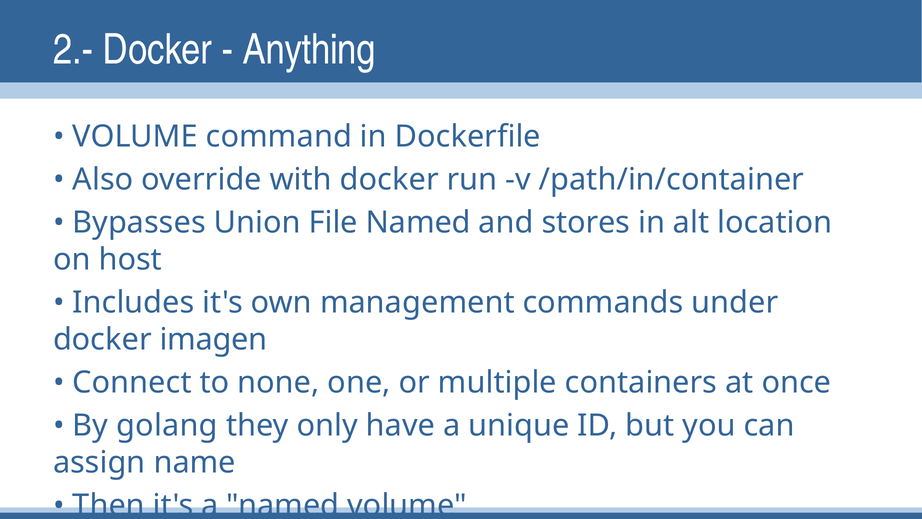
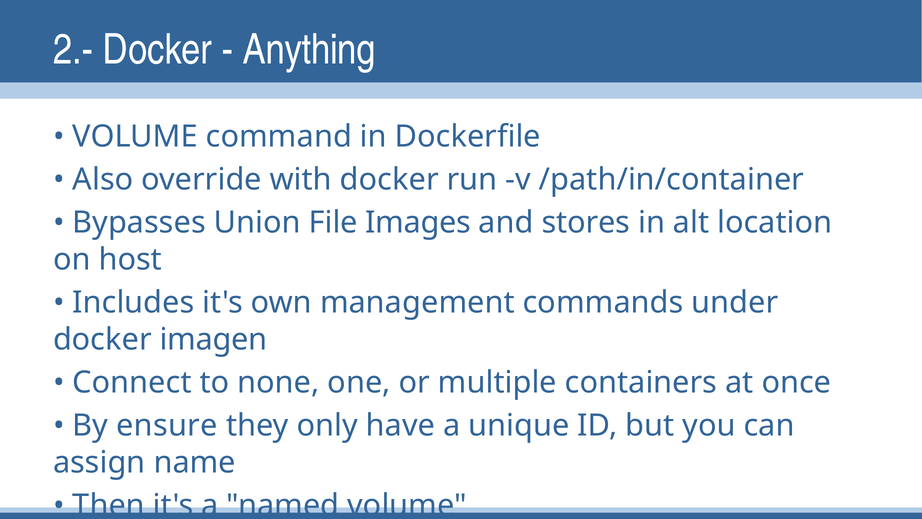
File Named: Named -> Images (418, 222)
golang: golang -> ensure (167, 425)
